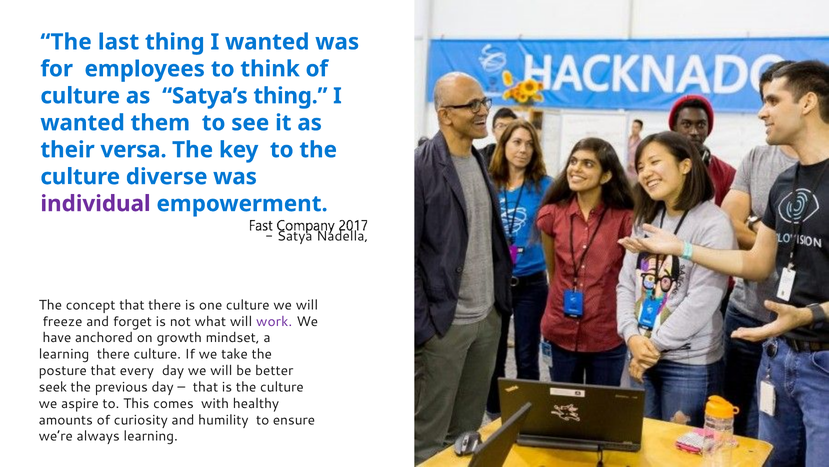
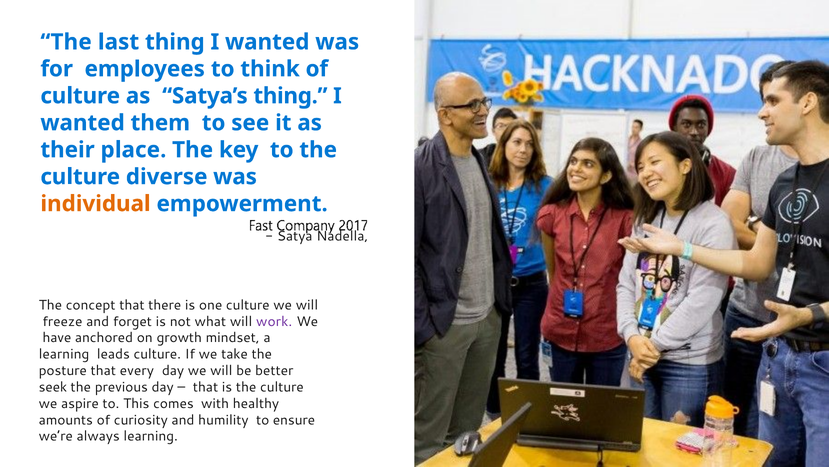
versa: versa -> place (133, 150)
individual colour: purple -> orange (96, 203)
learning there: there -> leads (113, 354)
